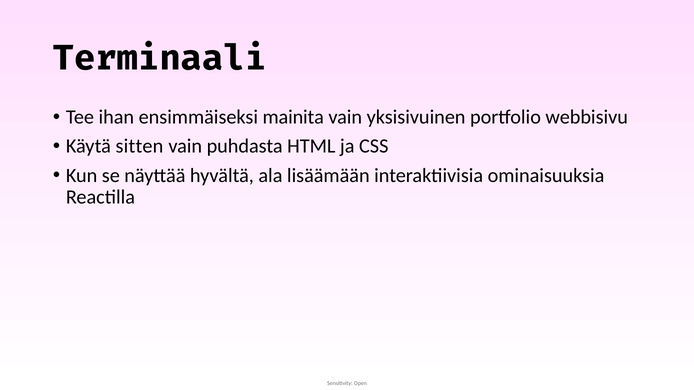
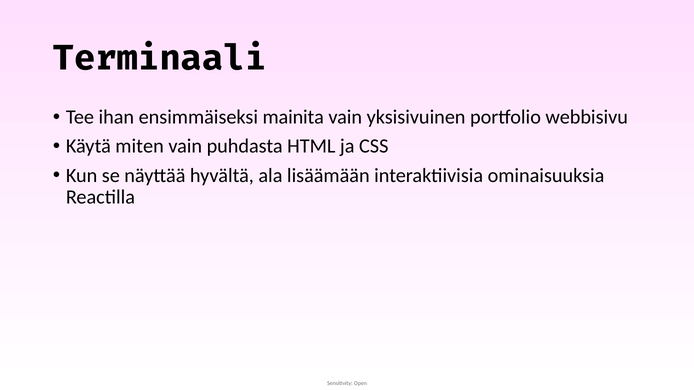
sitten: sitten -> miten (140, 146)
